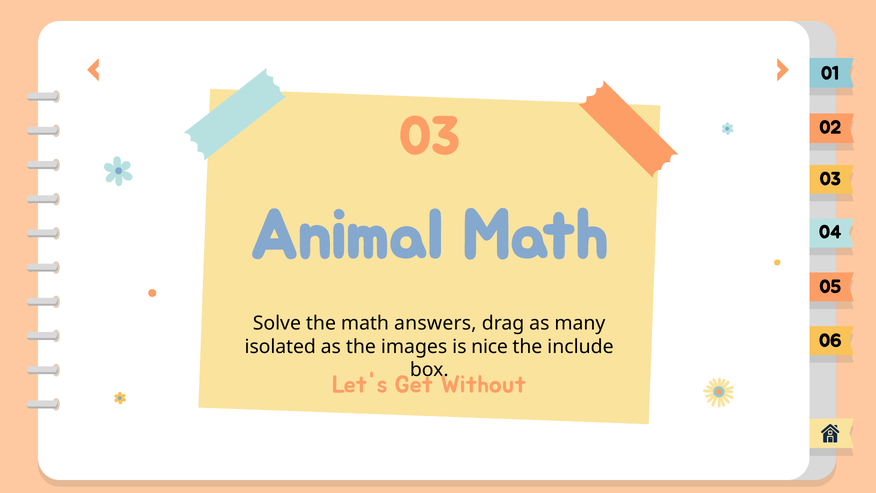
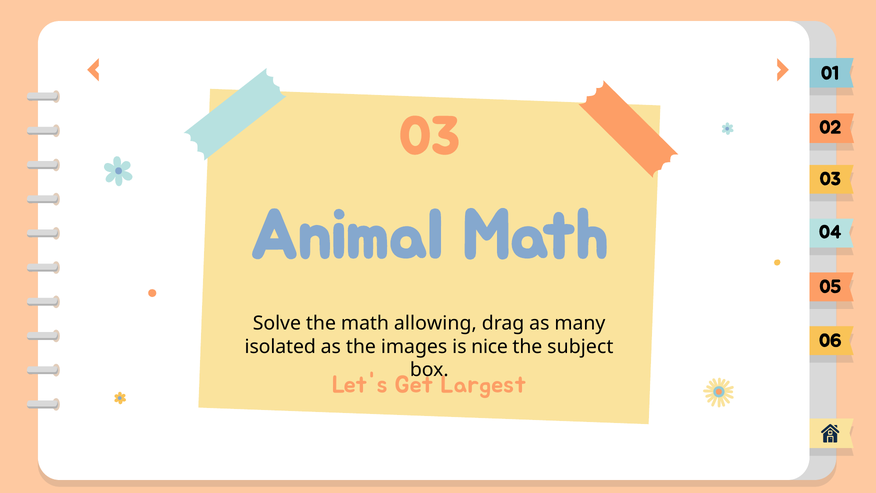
answers: answers -> allowing (435, 323)
include: include -> subject (580, 346)
Without: Without -> Largest (484, 385)
